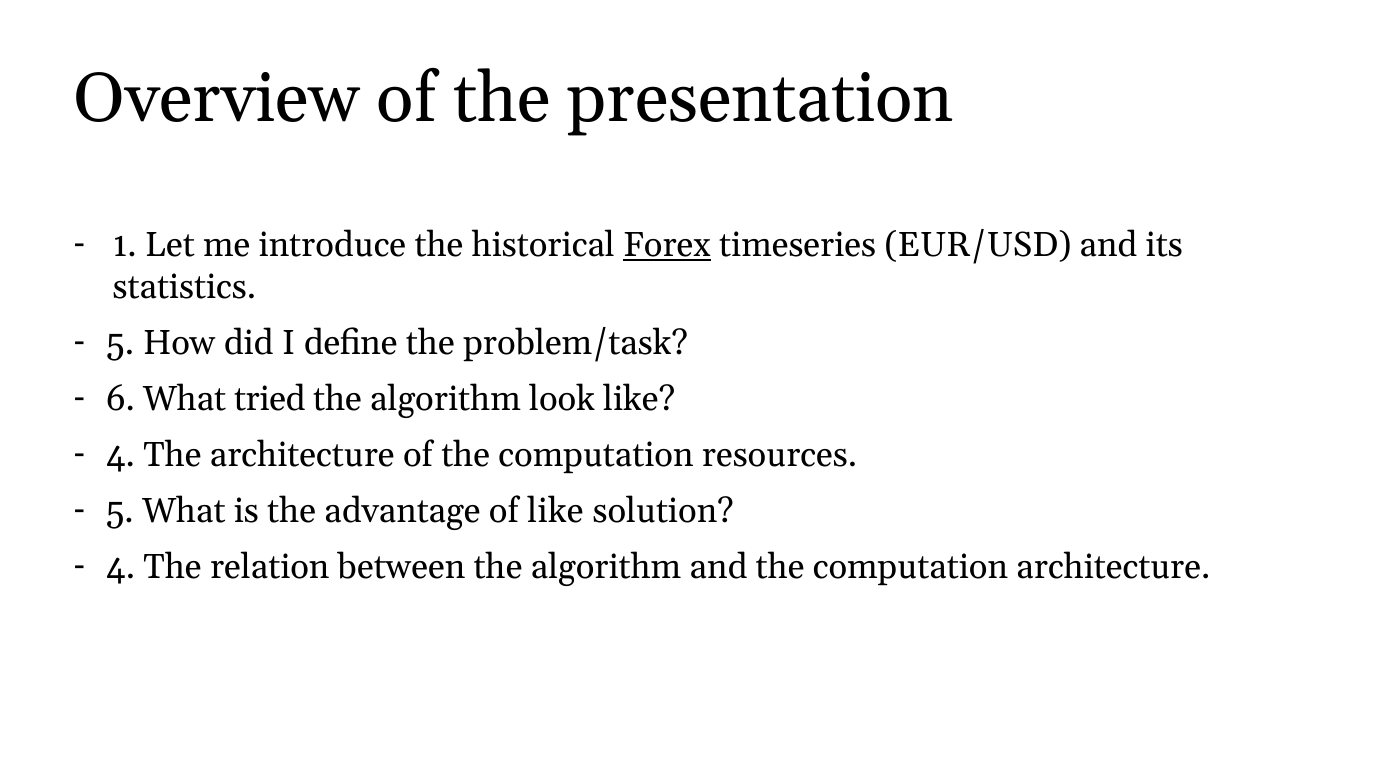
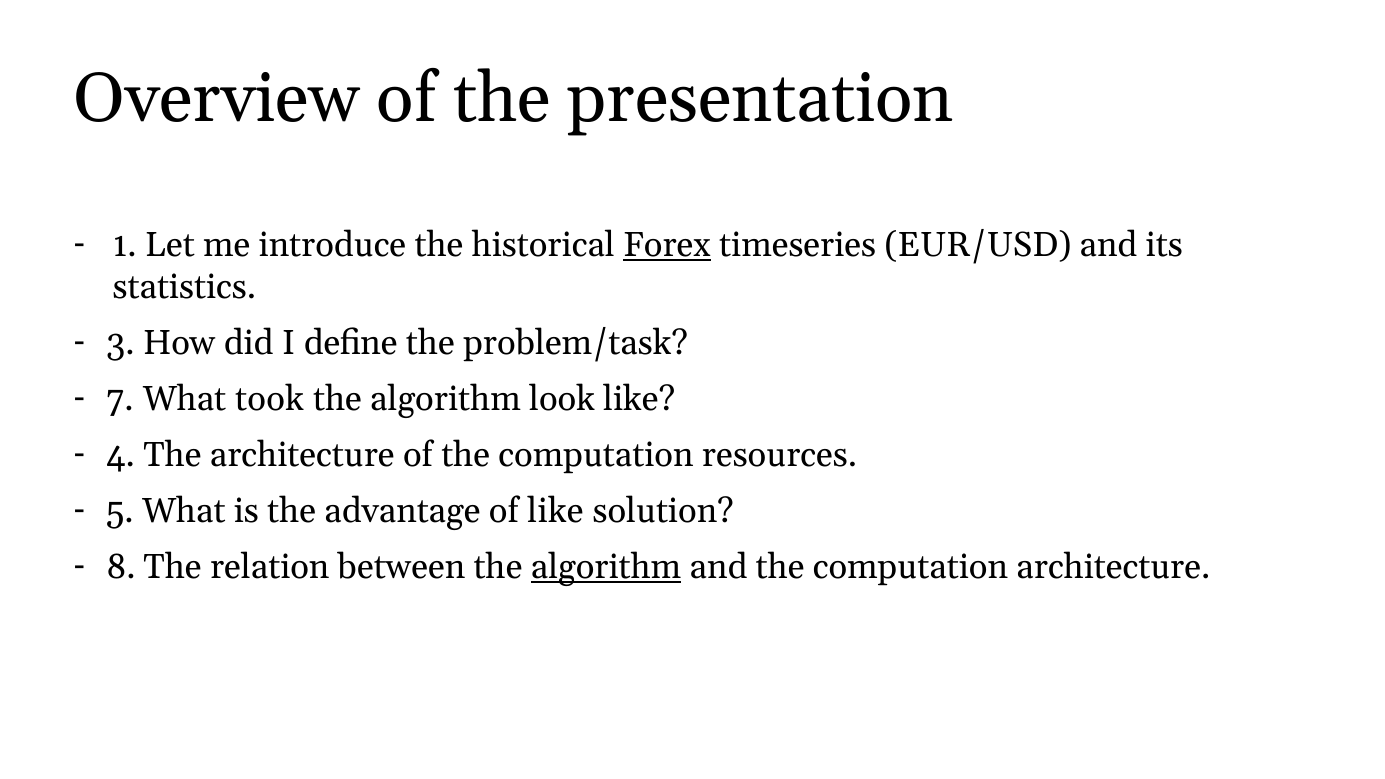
5: 5 -> 3 (120, 343)
6: 6 -> 7 (120, 399)
tried: tried -> took (270, 399)
4: 4 -> 8 (121, 567)
algorithm underline: none -> present (606, 567)
